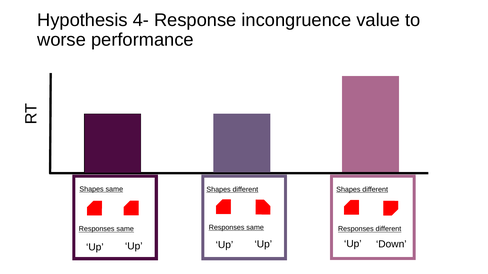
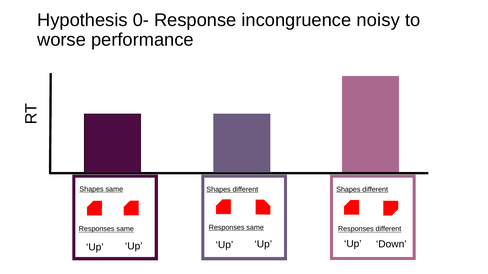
4-: 4- -> 0- (141, 20)
value: value -> noisy (378, 20)
